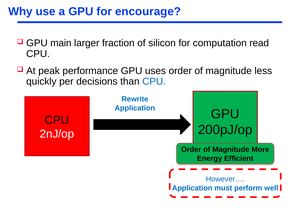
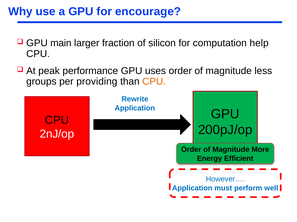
read: read -> help (259, 43)
quickly: quickly -> groups (41, 82)
decisions: decisions -> providing (97, 82)
CPU colour: blue -> orange (154, 82)
